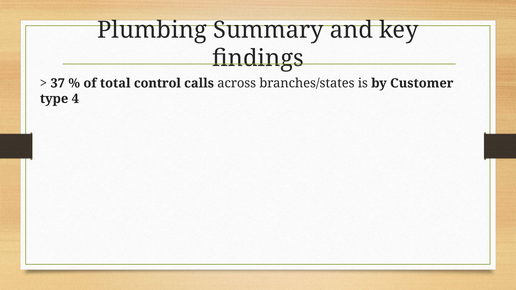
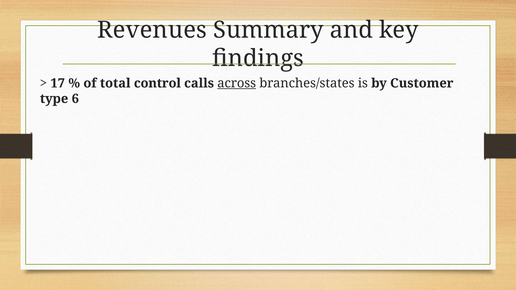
Plumbing: Plumbing -> Revenues (152, 30)
37: 37 -> 17 (58, 83)
across underline: none -> present (237, 83)
4: 4 -> 6 (75, 99)
